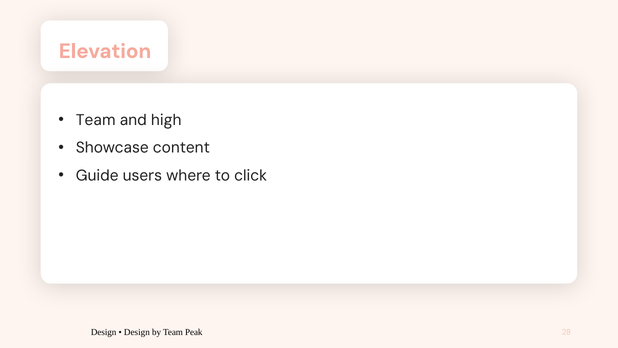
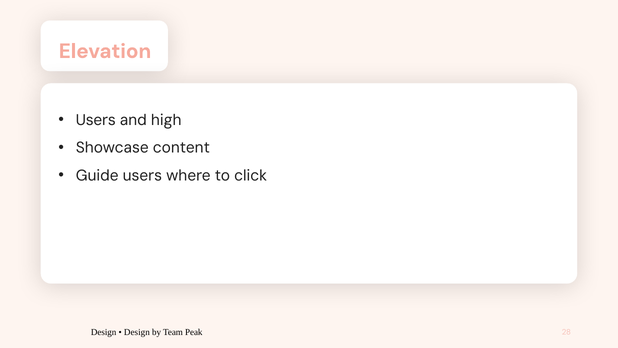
Team: Team -> Users (96, 120)
